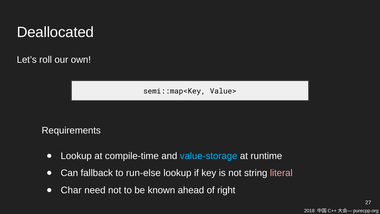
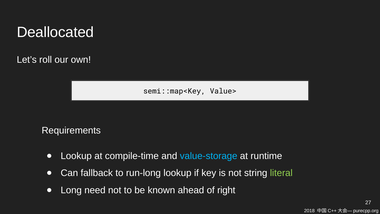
run-else: run-else -> run-long (143, 173)
literal colour: pink -> light green (281, 173)
Char: Char -> Long (71, 190)
